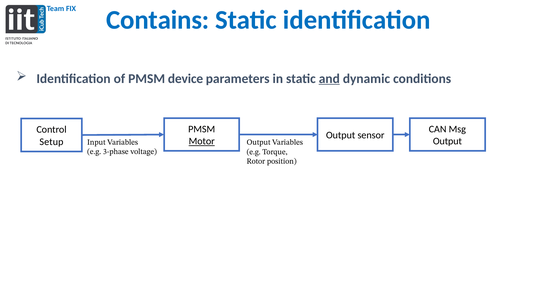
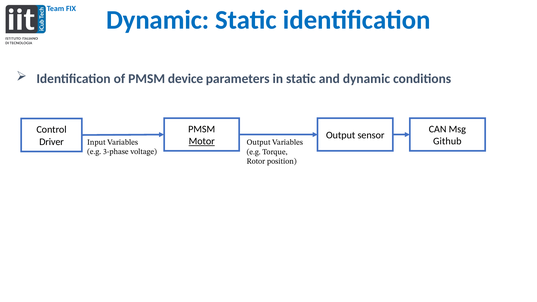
Contains: Contains -> Dynamic (158, 20)
and underline: present -> none (329, 79)
Output: Output -> Github (447, 141)
Setup: Setup -> Driver (52, 142)
